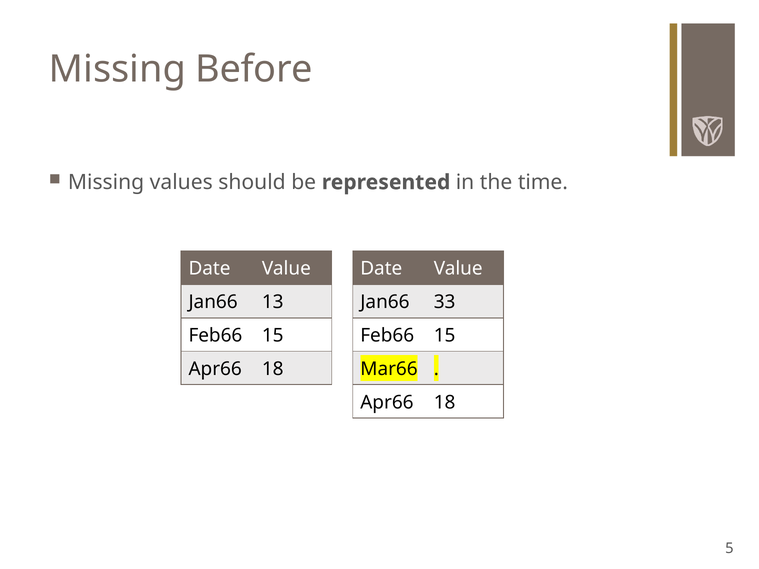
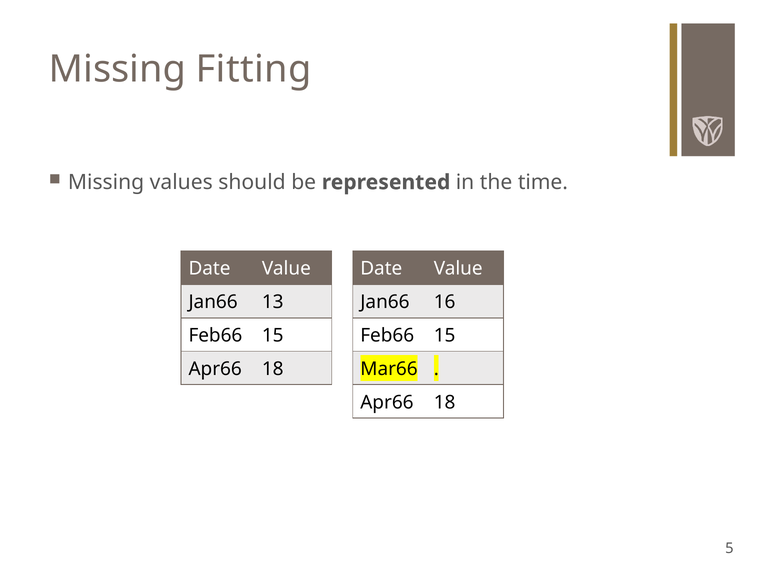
Before: Before -> Fitting (254, 69)
33: 33 -> 16 (445, 302)
